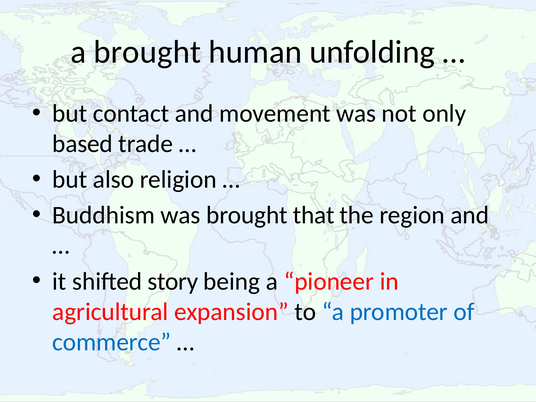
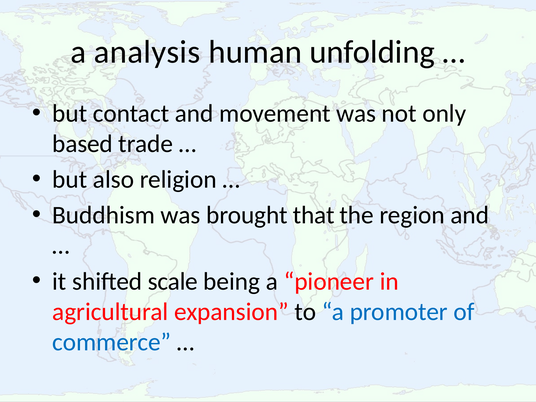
a brought: brought -> analysis (147, 52)
story: story -> scale (173, 281)
